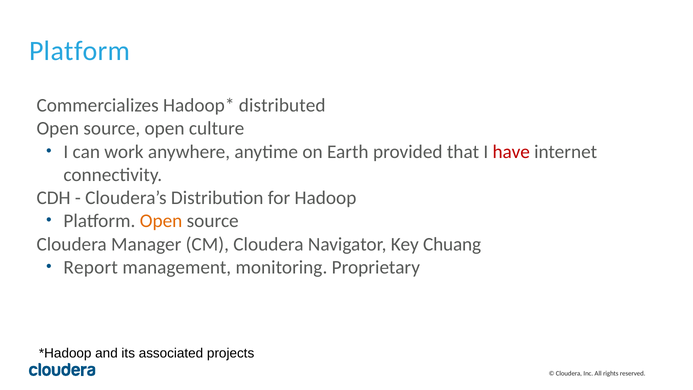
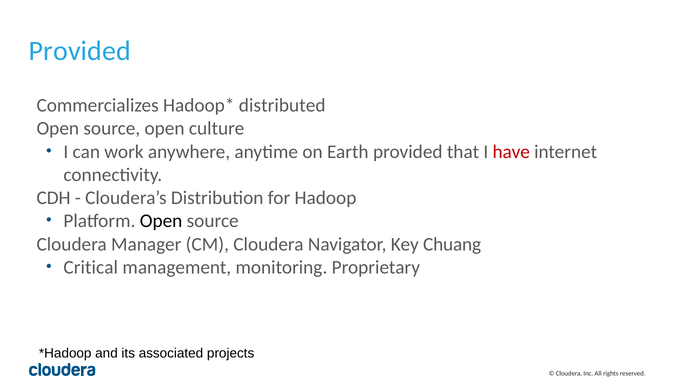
Platform: Platform -> Provided (80, 51)
Open colour: orange -> black (161, 221)
Report: Report -> Critical (91, 267)
